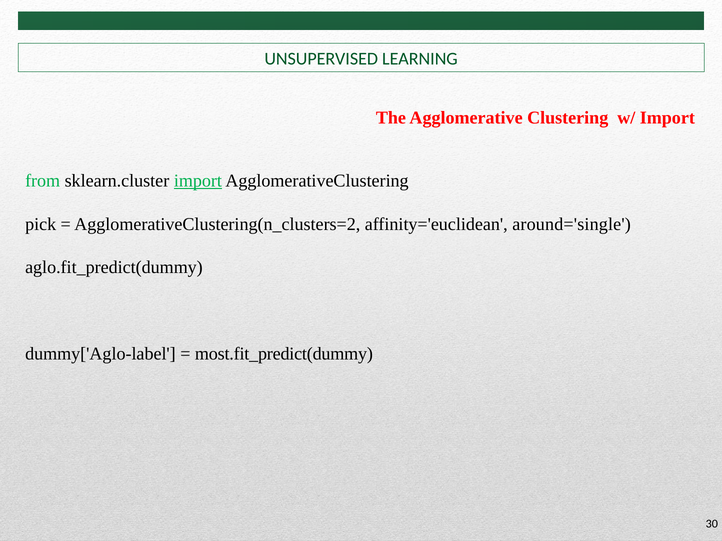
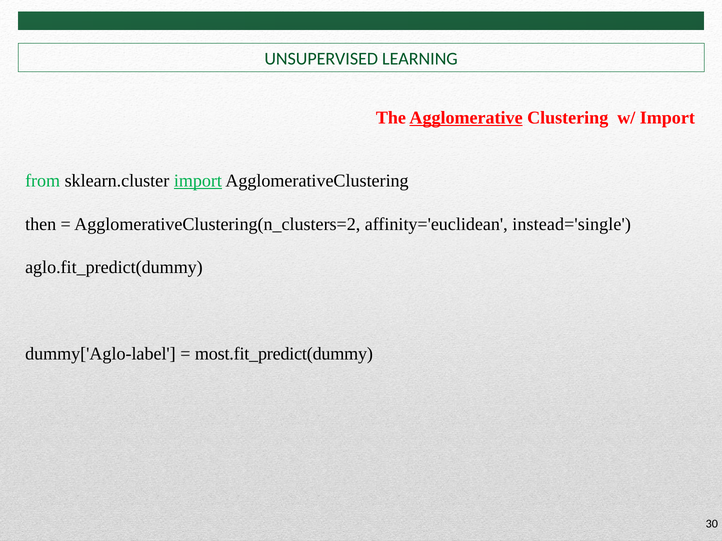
Agglomerative underline: none -> present (466, 118)
pick: pick -> then (41, 224)
around='single: around='single -> instead='single (572, 224)
